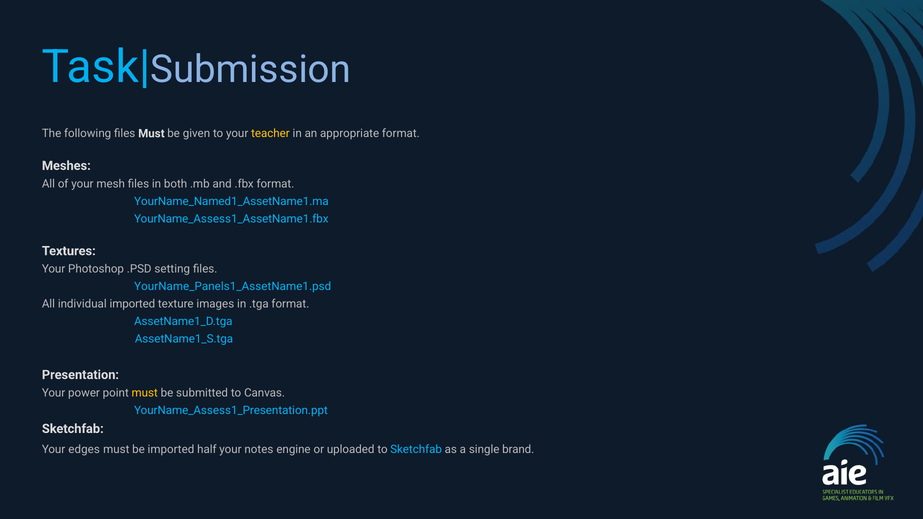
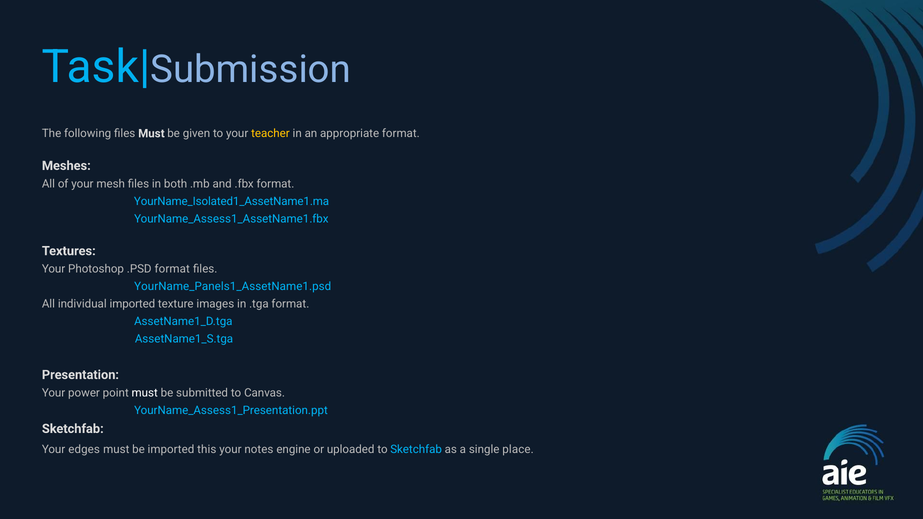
YourName_Named1_AssetName1.ma: YourName_Named1_AssetName1.ma -> YourName_Isolated1_AssetName1.ma (232, 201)
.PSD setting: setting -> format (172, 269)
must colour: yellow -> white (145, 393)
half: half -> this (207, 450)
brand: brand -> place (518, 450)
